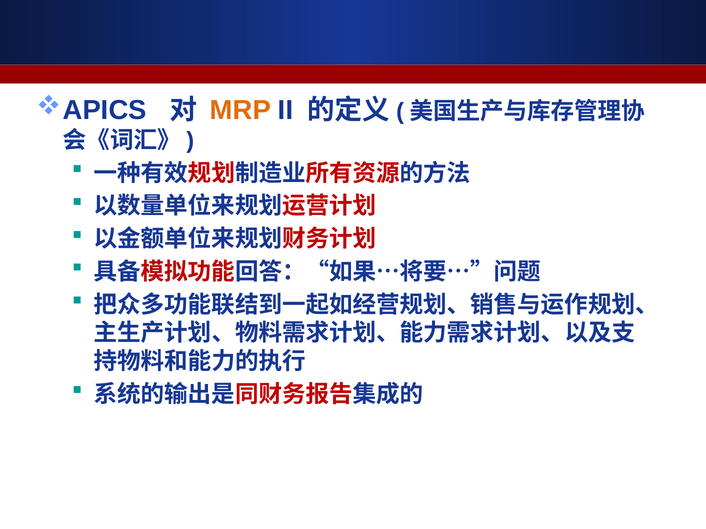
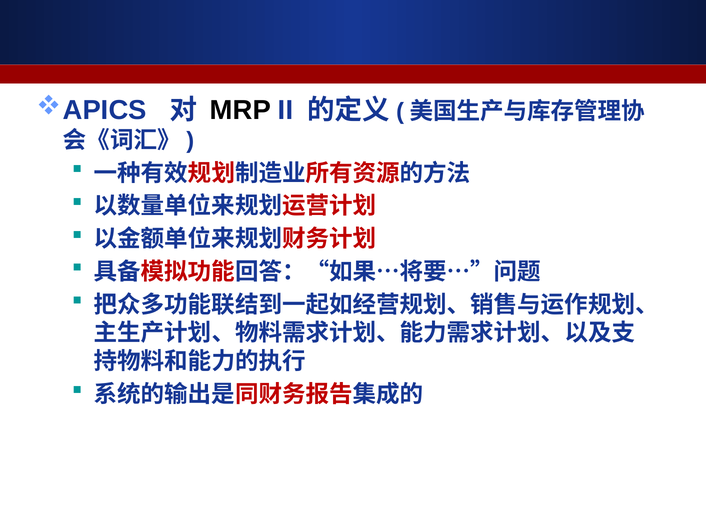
MRP colour: orange -> black (240, 110)
